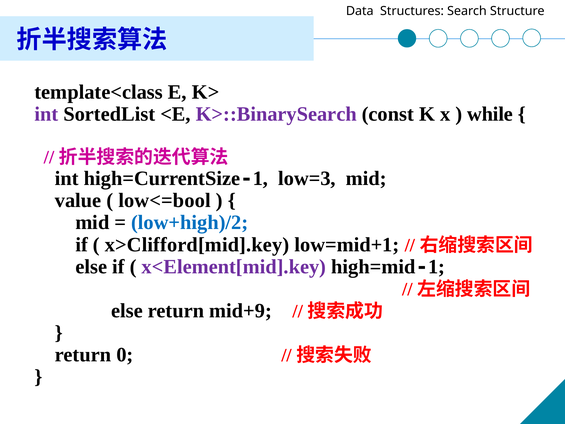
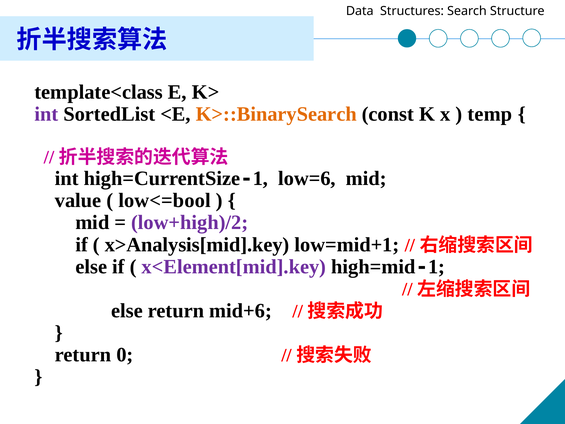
K>::BinarySearch colour: purple -> orange (276, 114)
while: while -> temp (490, 114)
low=3: low=3 -> low=6 (307, 178)
low+high)/2 colour: blue -> purple (190, 222)
x>Clifford[mid].key: x>Clifford[mid].key -> x>Analysis[mid].key (197, 244)
mid+9: mid+9 -> mid+6 (241, 311)
